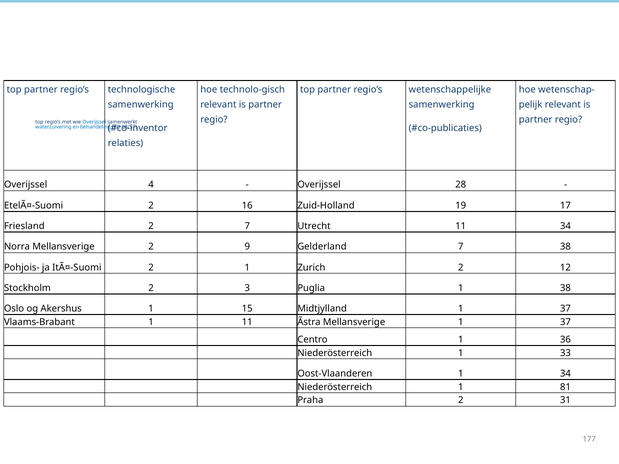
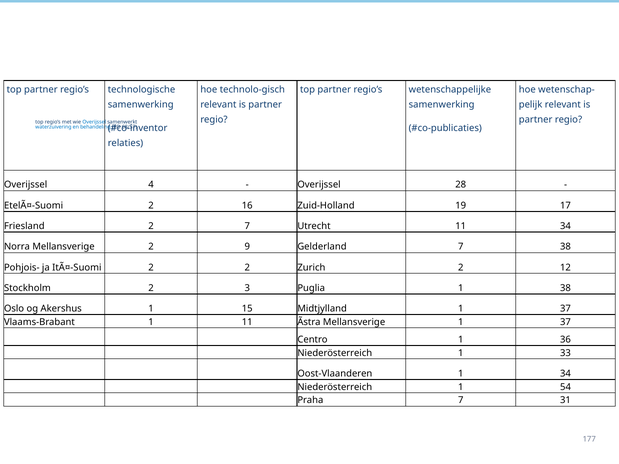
2 1: 1 -> 2 (247, 268)
81: 81 -> 54 (566, 387)
Praha 2: 2 -> 7 (461, 400)
